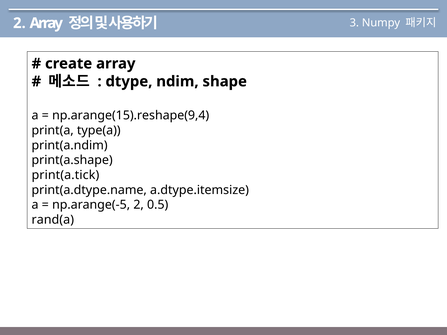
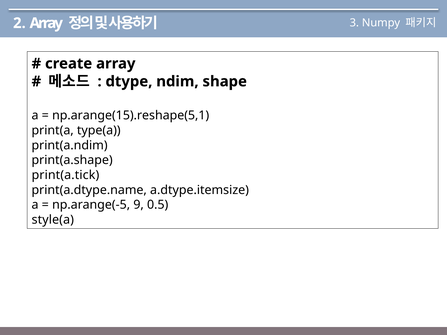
np.arange(15).reshape(9,4: np.arange(15).reshape(9,4 -> np.arange(15).reshape(5,1 (131, 116)
np.arange(-5 2: 2 -> 9 (139, 205)
rand(a: rand(a -> style(a (53, 220)
